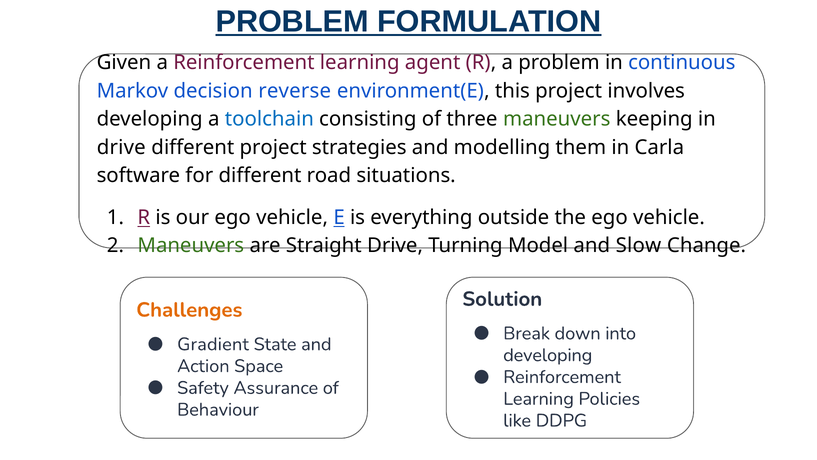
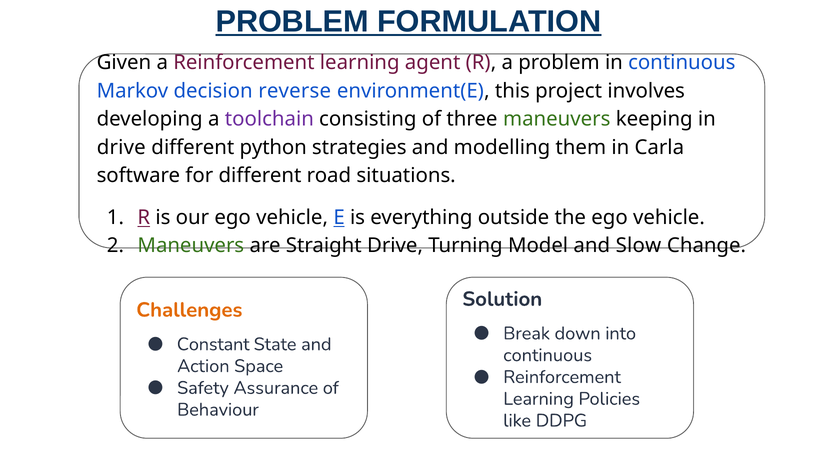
toolchain colour: blue -> purple (269, 119)
different project: project -> python (273, 147)
Gradient: Gradient -> Constant (213, 344)
developing: developing -> continuous (548, 355)
